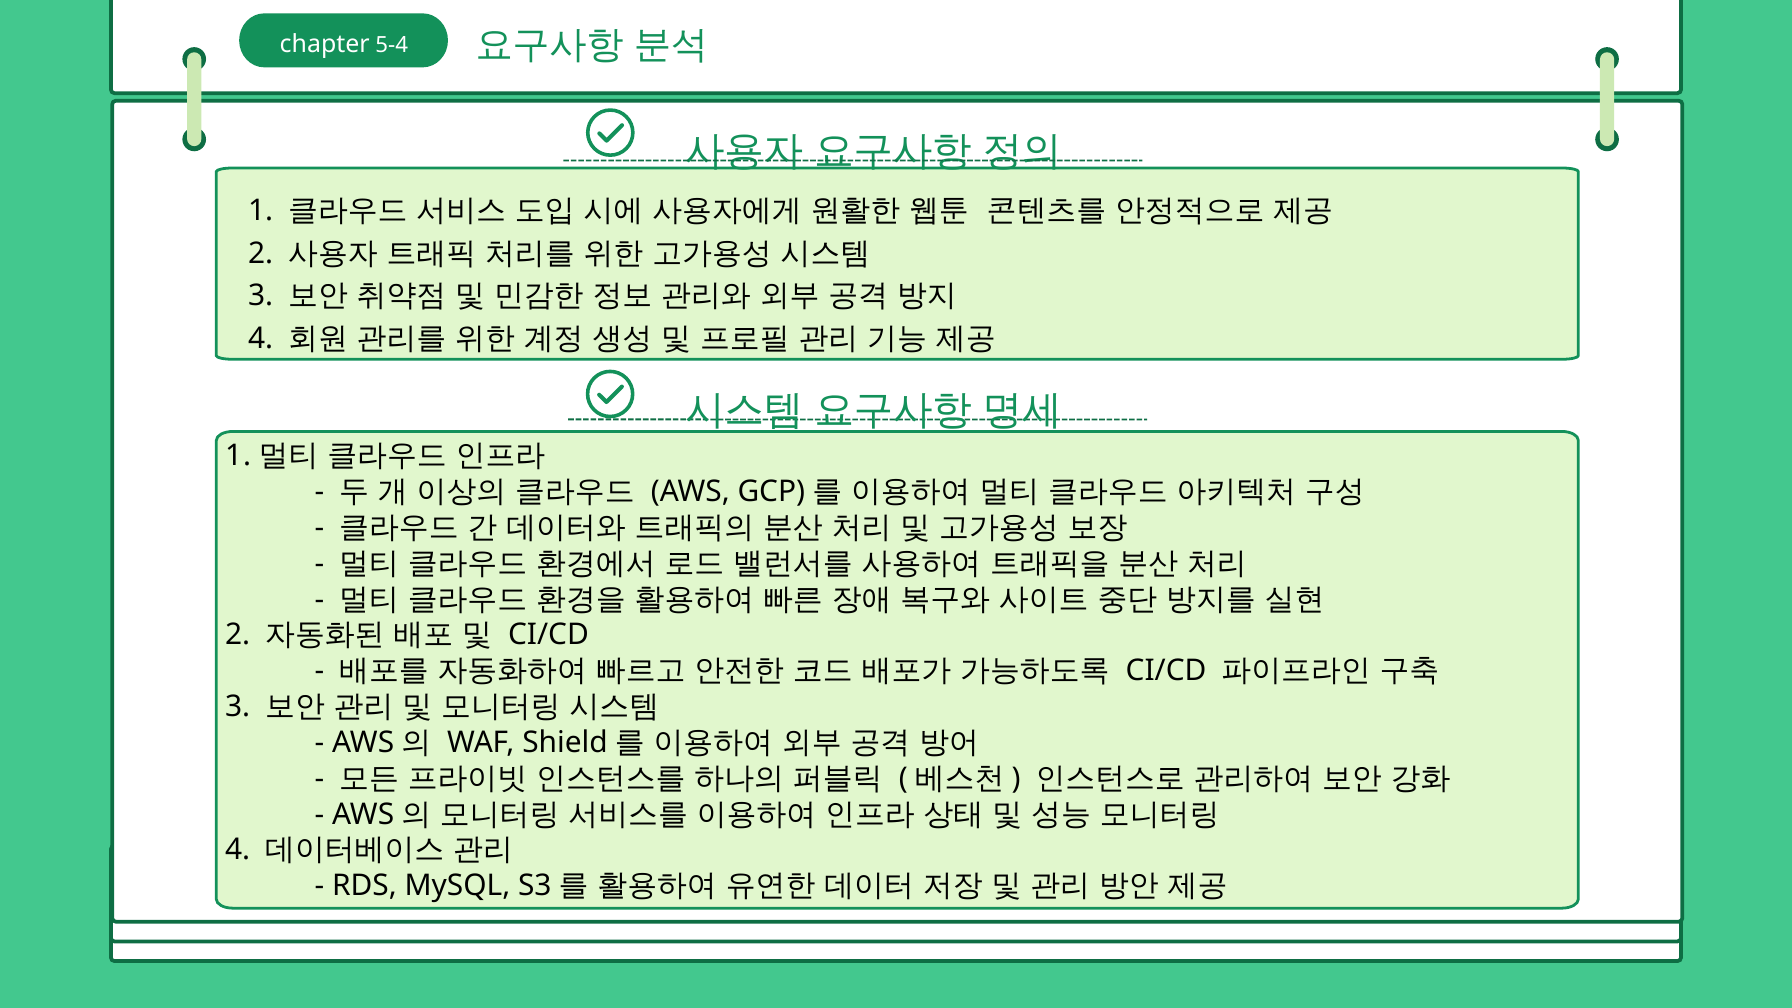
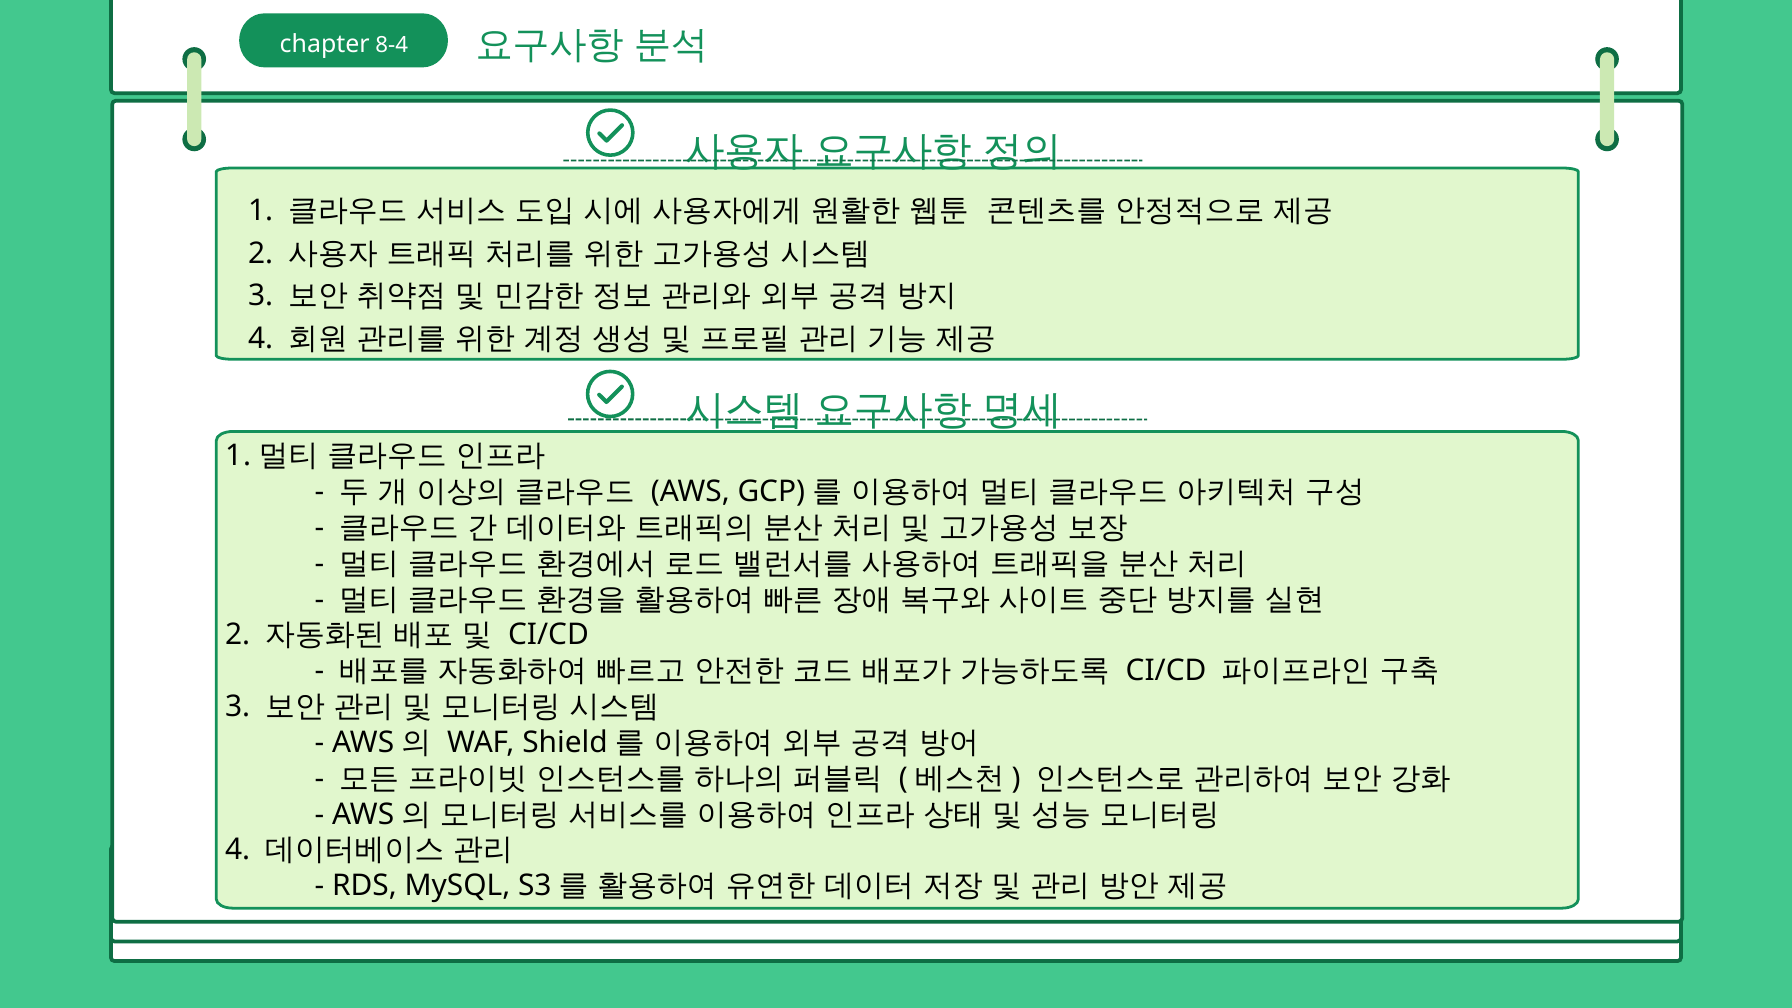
5-4: 5-4 -> 8-4 (392, 45)
